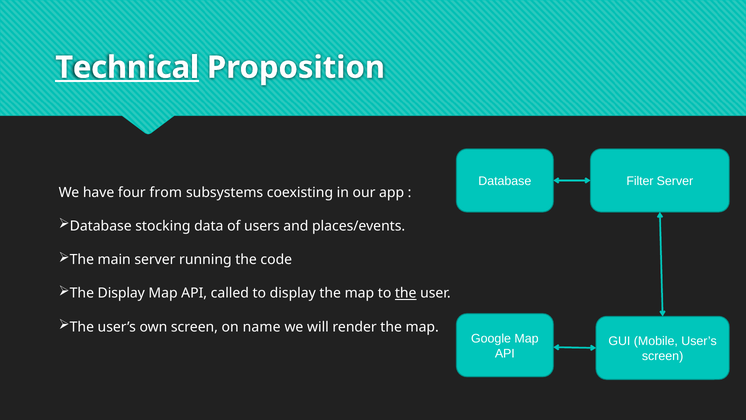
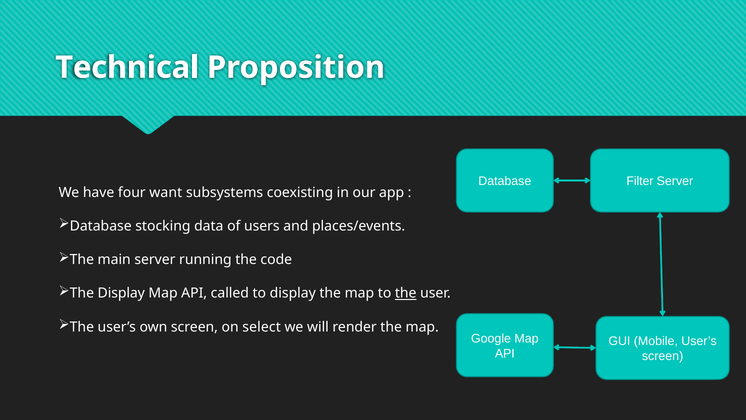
Technical underline: present -> none (127, 67)
from: from -> want (166, 192)
name: name -> select (262, 327)
